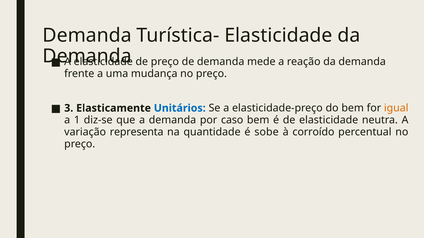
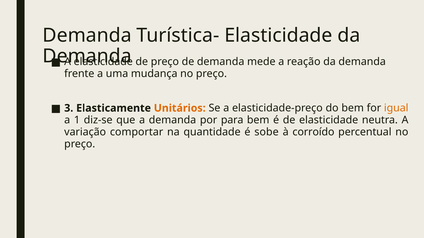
Unitários colour: blue -> orange (180, 108)
caso: caso -> para (232, 120)
representa: representa -> comportar (137, 132)
